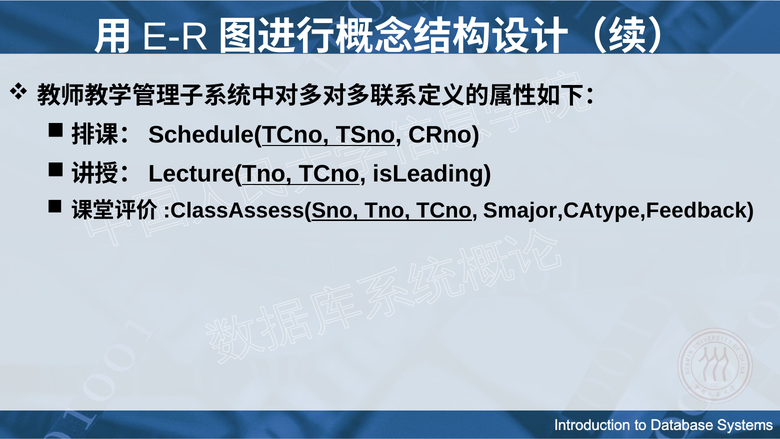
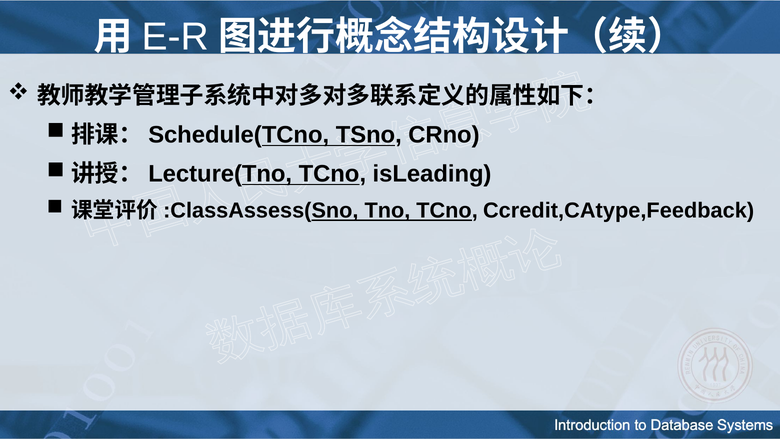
Smajor,CAtype,Feedback: Smajor,CAtype,Feedback -> Ccredit,CAtype,Feedback (619, 211)
